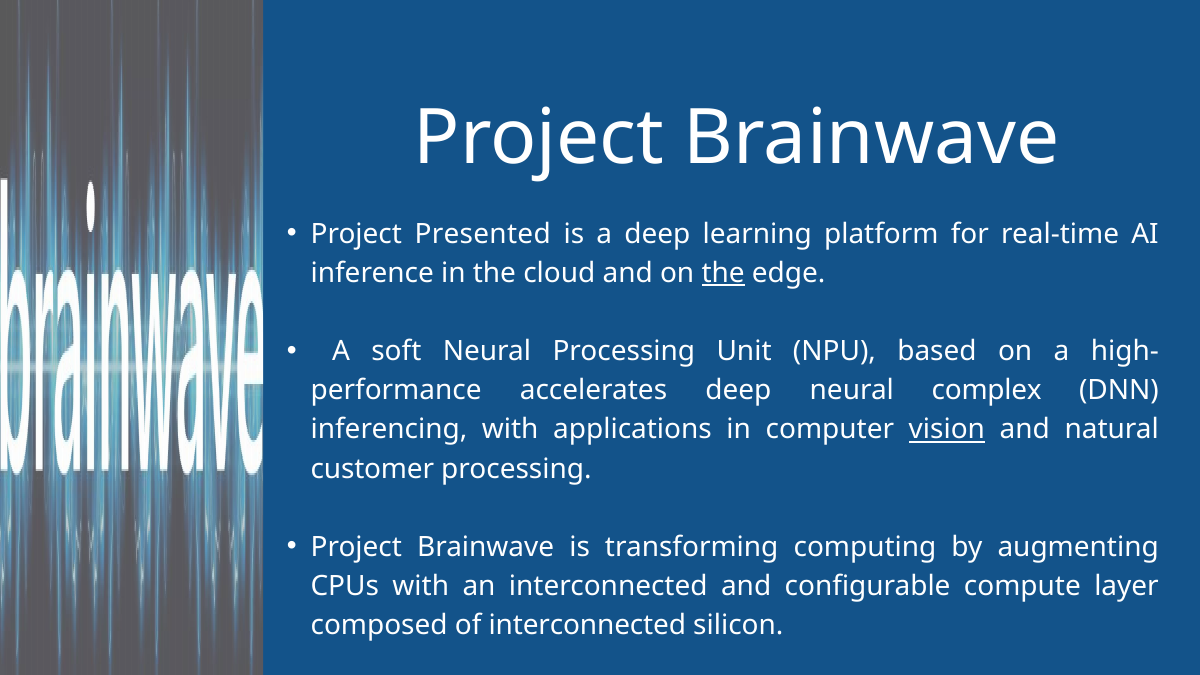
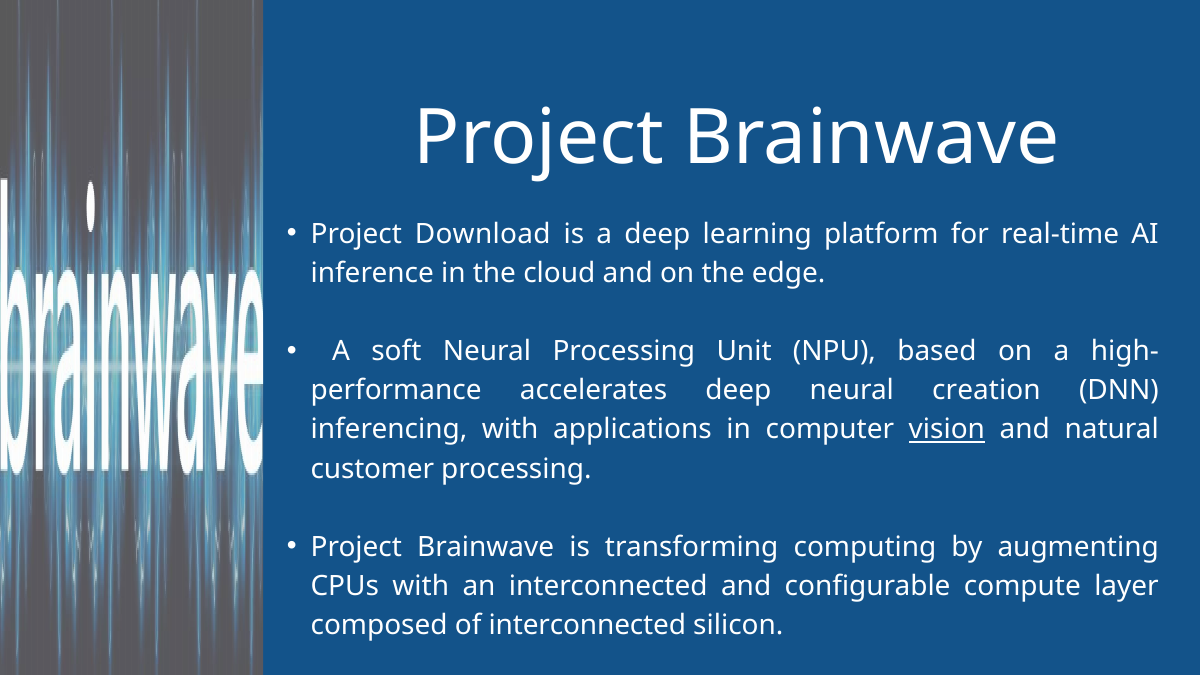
Presented: Presented -> Download (483, 234)
the underline: present -> none (723, 273)
complex: complex -> creation (986, 390)
